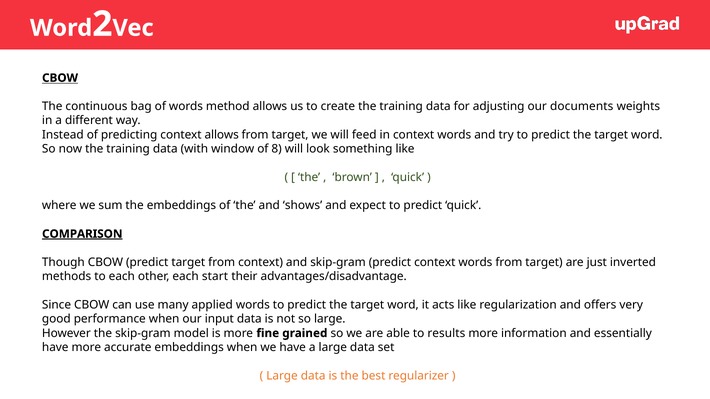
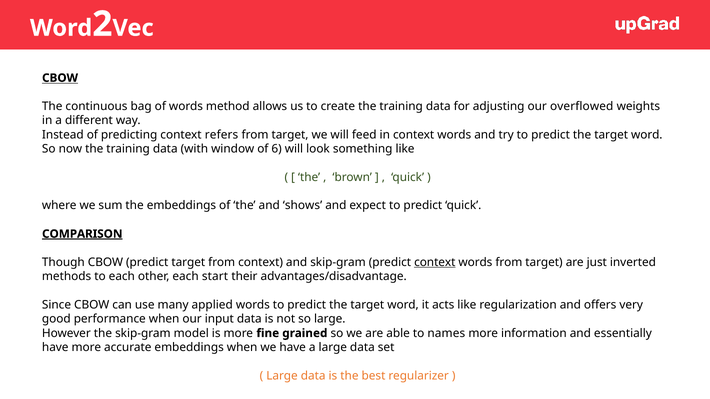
documents: documents -> overflowed (582, 106)
context allows: allows -> refers (222, 135)
8: 8 -> 6 (277, 149)
context underline: none -> present (435, 263)
results: results -> names (446, 333)
